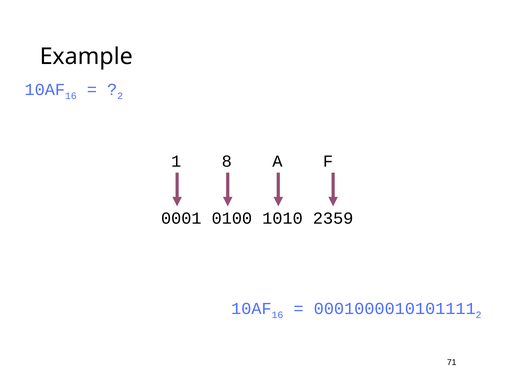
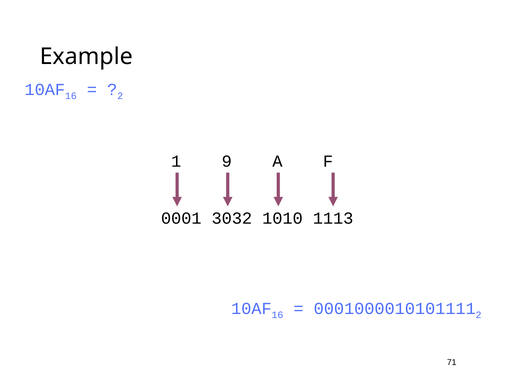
8: 8 -> 9 (227, 161)
0100: 0100 -> 3032 (232, 219)
2359: 2359 -> 1113 (333, 219)
